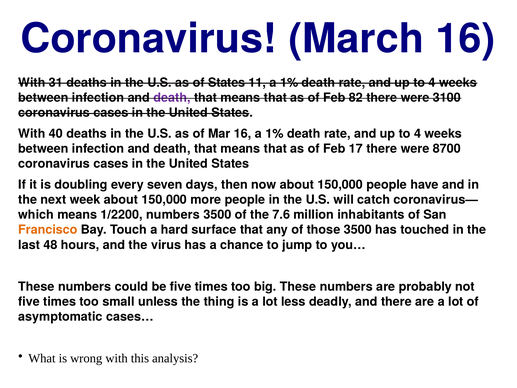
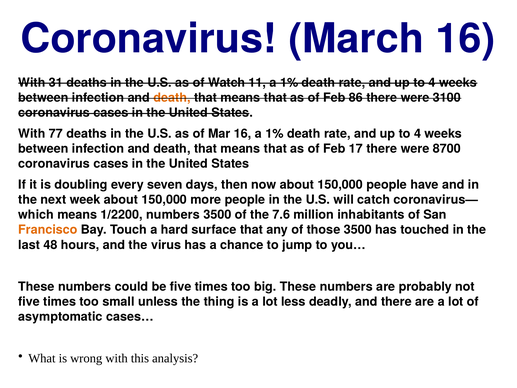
of States: States -> Watch (227, 83)
death colour: purple -> orange (172, 98)
82: 82 -> 86 (356, 98)
40: 40 -> 77 (56, 134)
